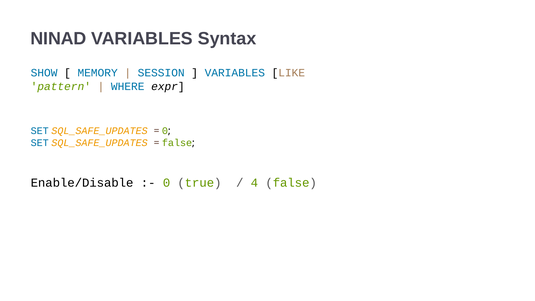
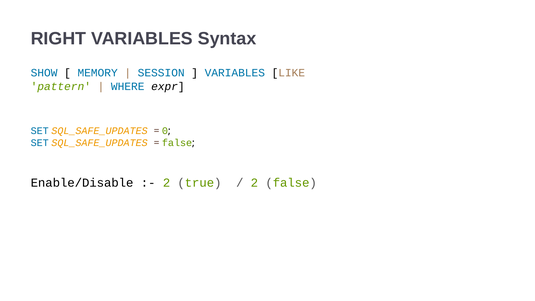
NINAD: NINAD -> RIGHT (58, 39)
0: 0 -> 2 (167, 183)
4: 4 -> 2 (254, 183)
